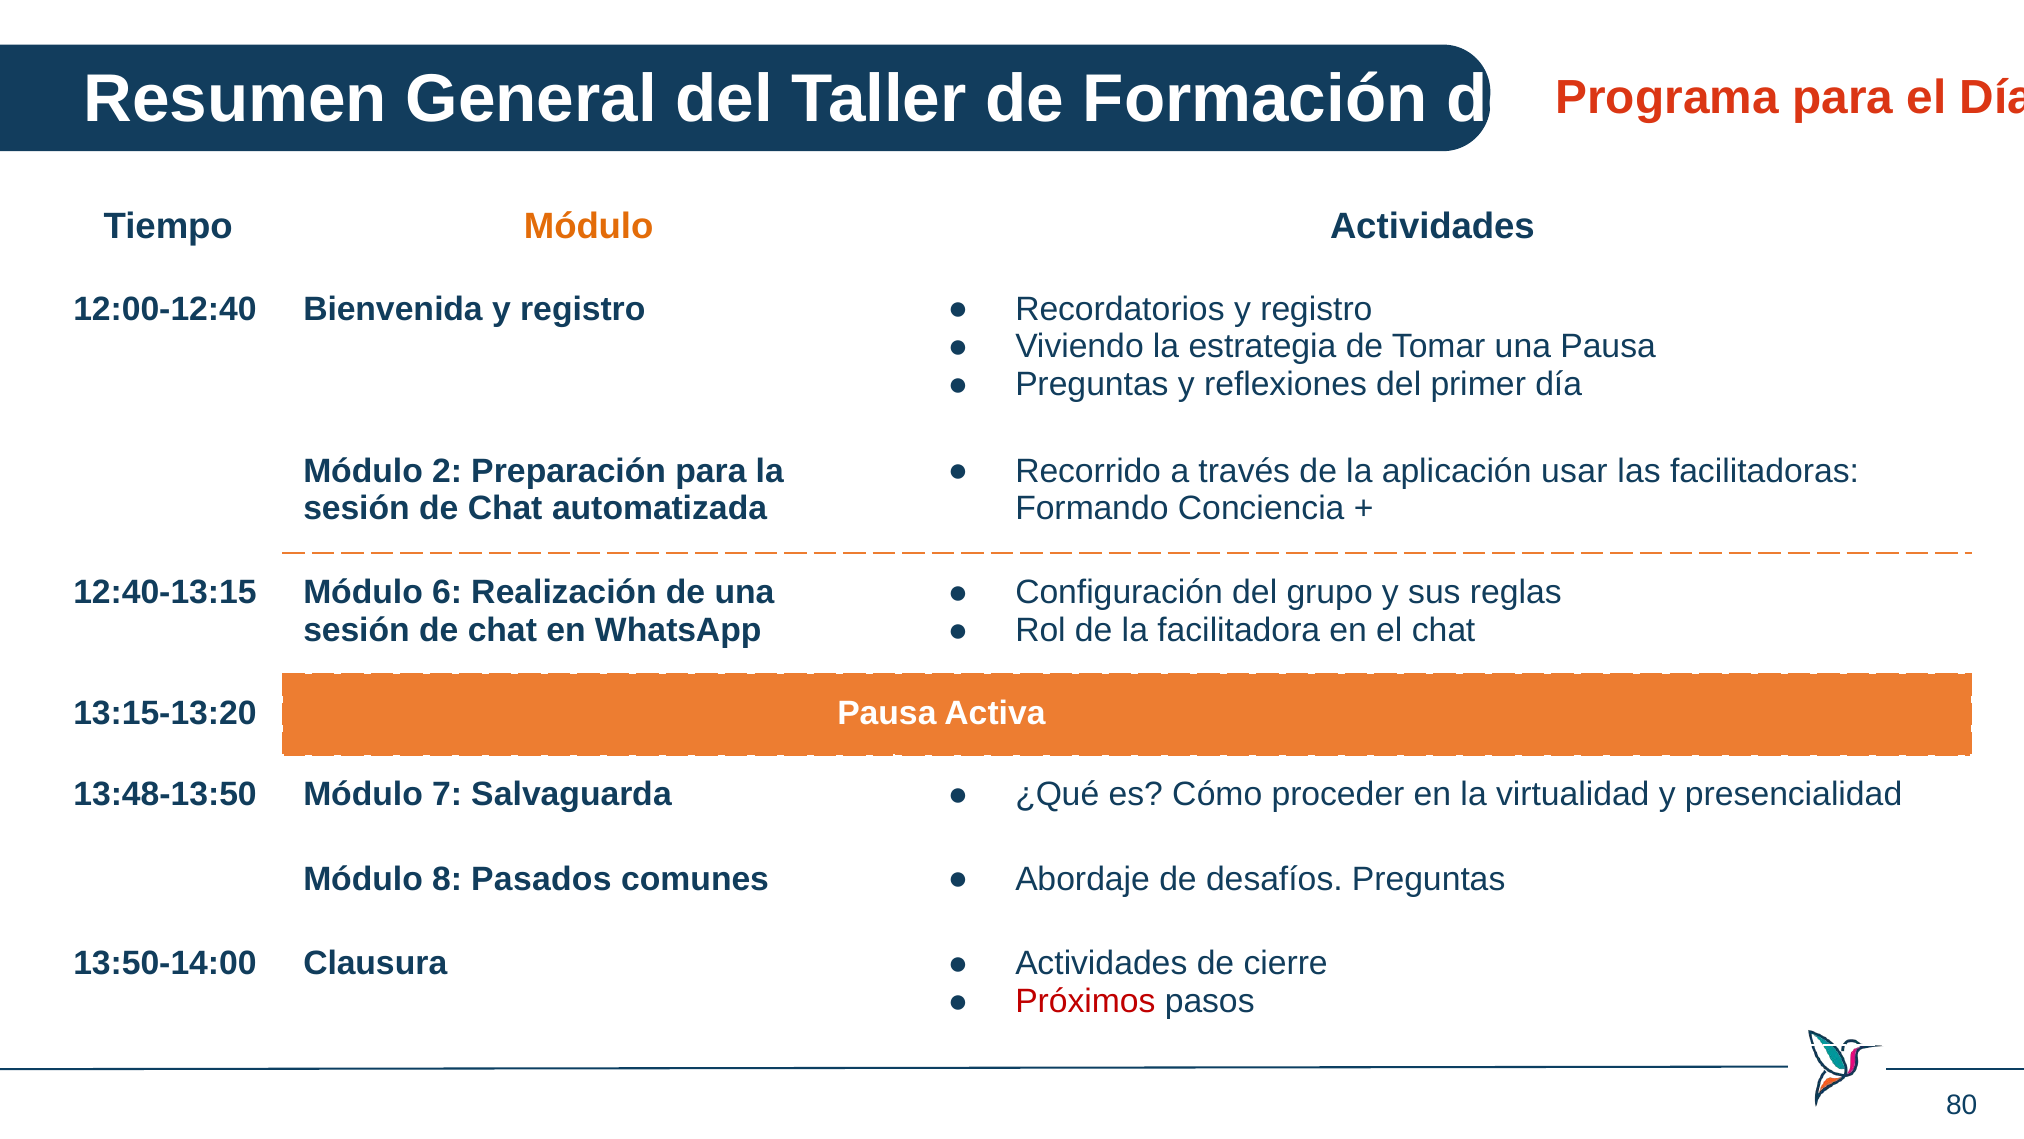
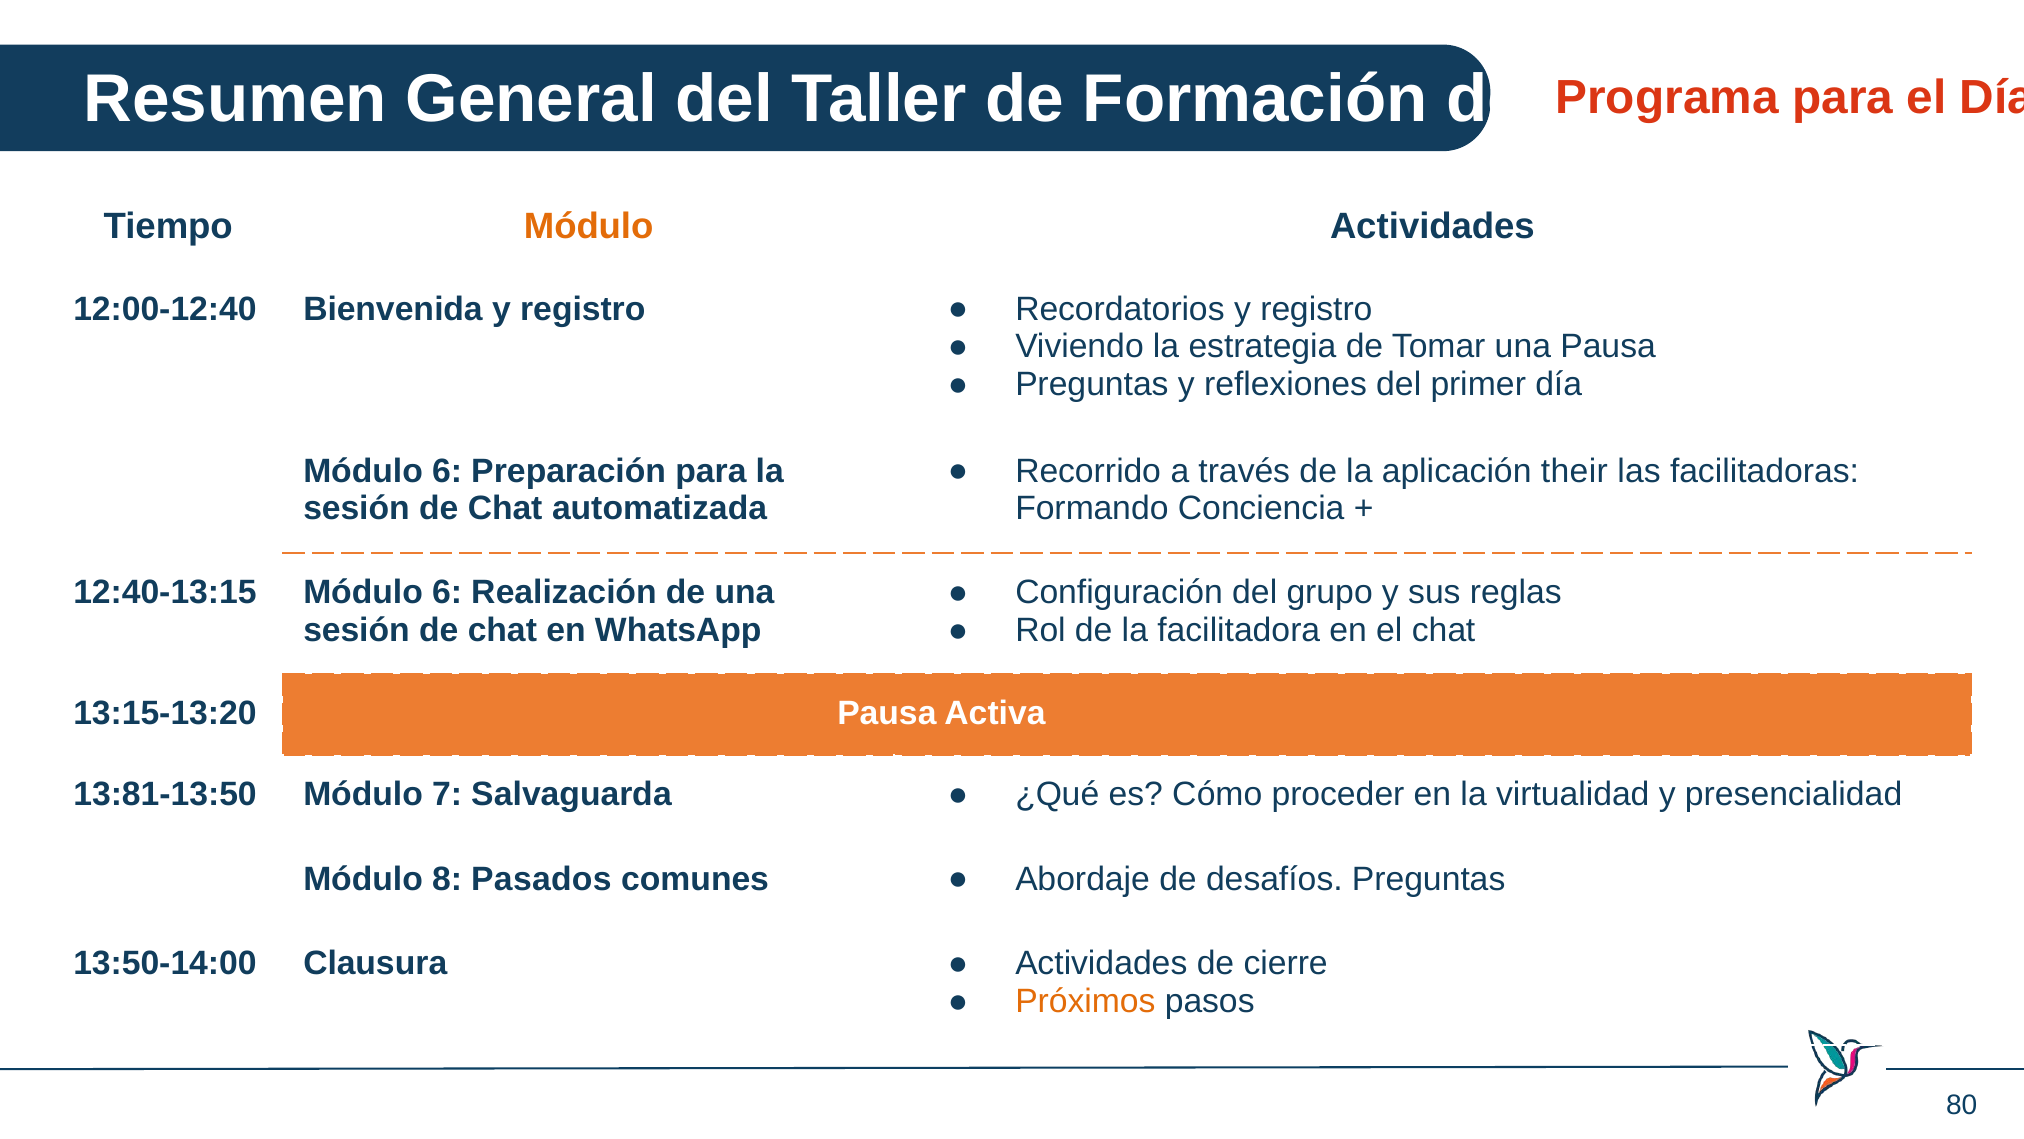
usar: usar -> their (1574, 471)
2: 2 -> 6 (447, 471)
13:48-13:50: 13:48-13:50 -> 13:81-13:50 (165, 794)
Próximos colour: red -> orange (1085, 1001)
